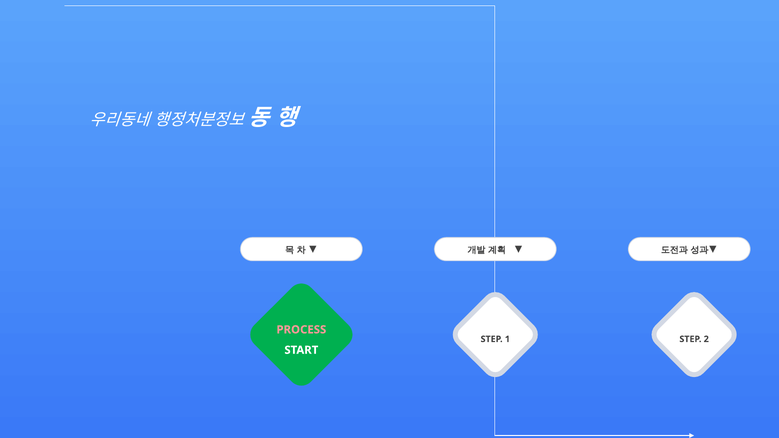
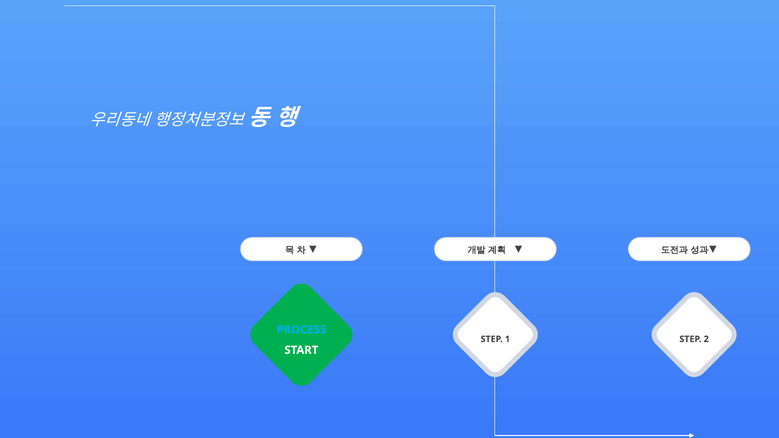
PROCESS colour: pink -> light blue (301, 330)
